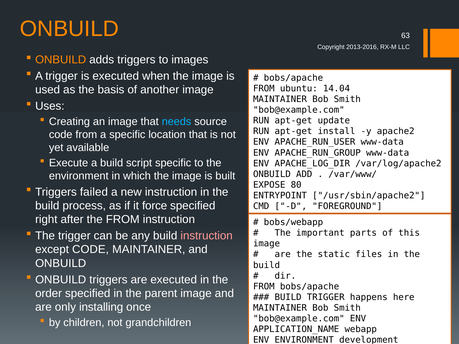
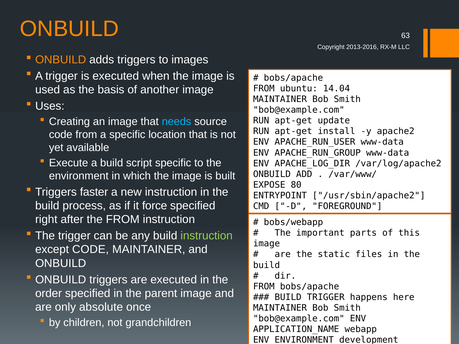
failed: failed -> faster (94, 192)
instruction colour: pink -> light green (207, 236)
installing: installing -> absolute (101, 307)
